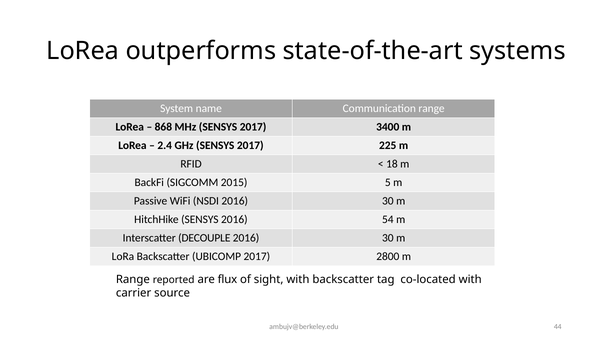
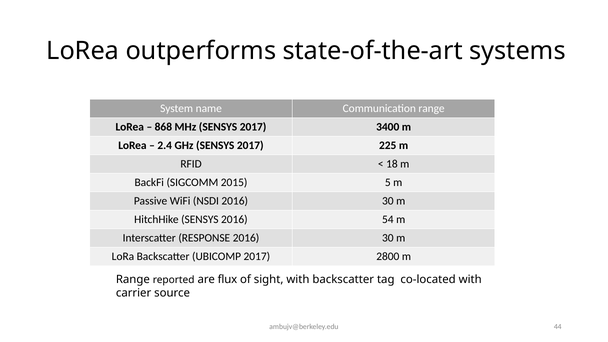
DECOUPLE: DECOUPLE -> RESPONSE (204, 238)
